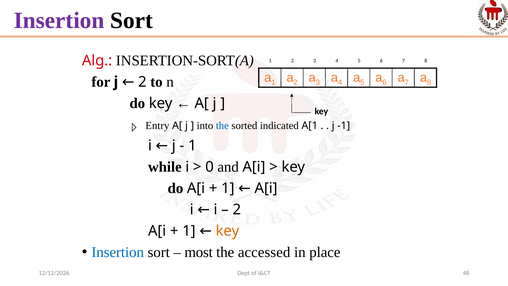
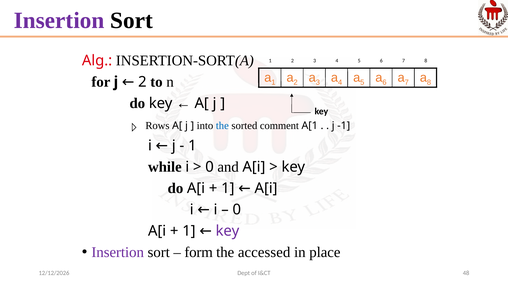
Entry: Entry -> Rows (157, 126)
indicated: indicated -> comment (279, 126)
2: 2 -> 0 (237, 210)
key colour: orange -> purple (227, 231)
Insertion colour: blue -> purple (118, 252)
most: most -> form (199, 252)
